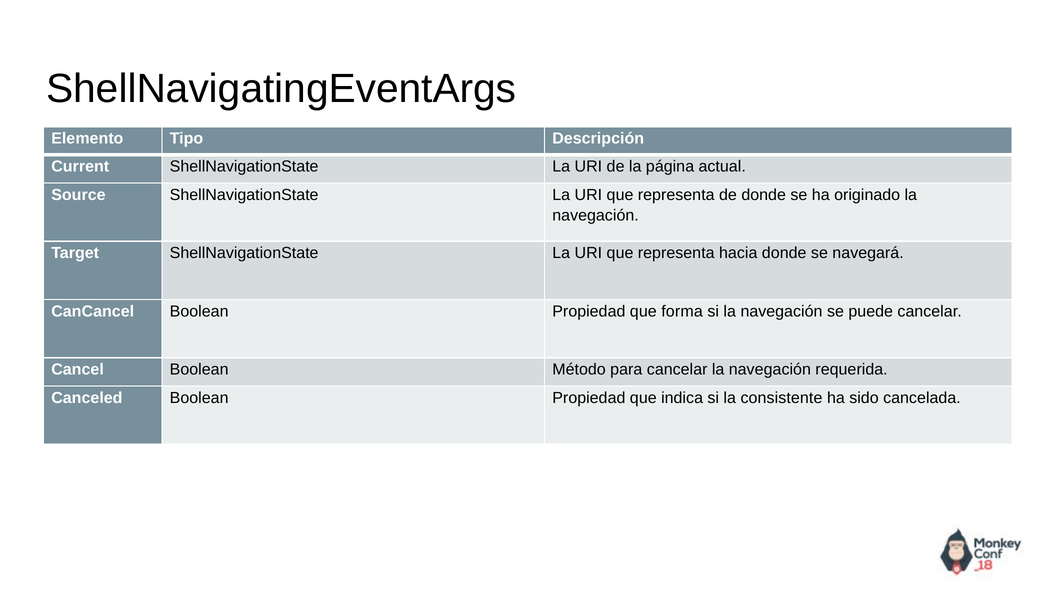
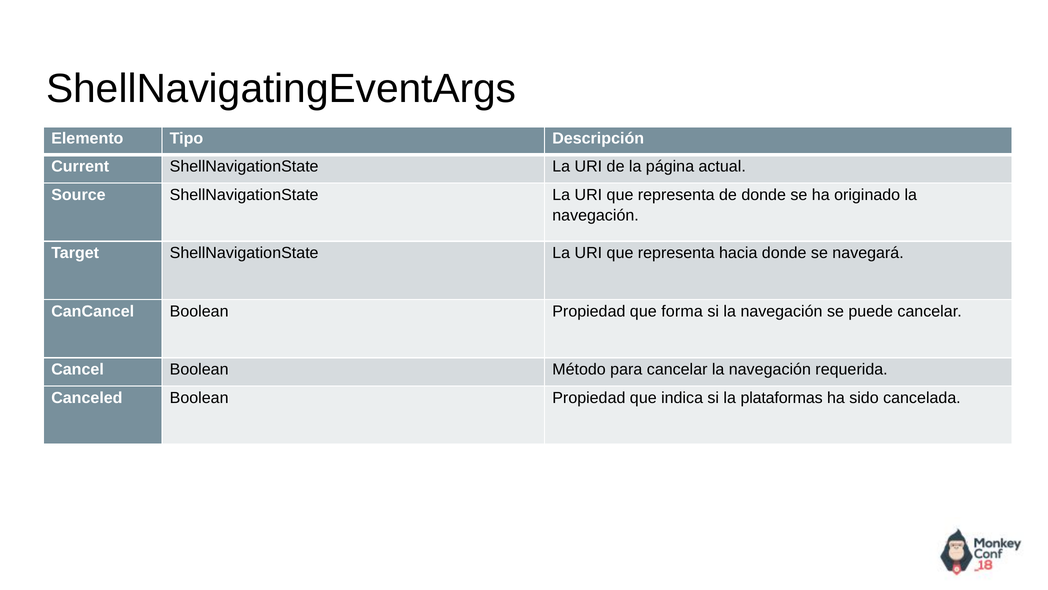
consistente: consistente -> plataformas (782, 397)
